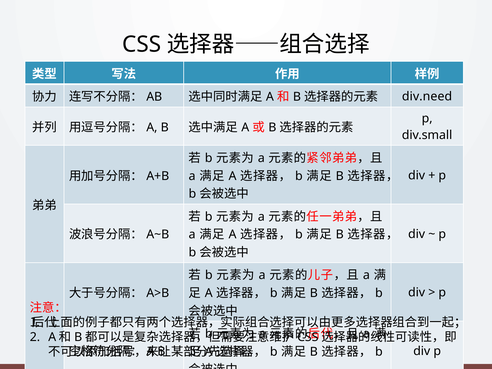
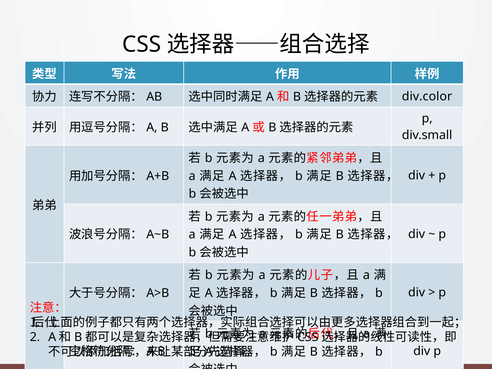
div.need: div.need -> div.color (427, 96)
